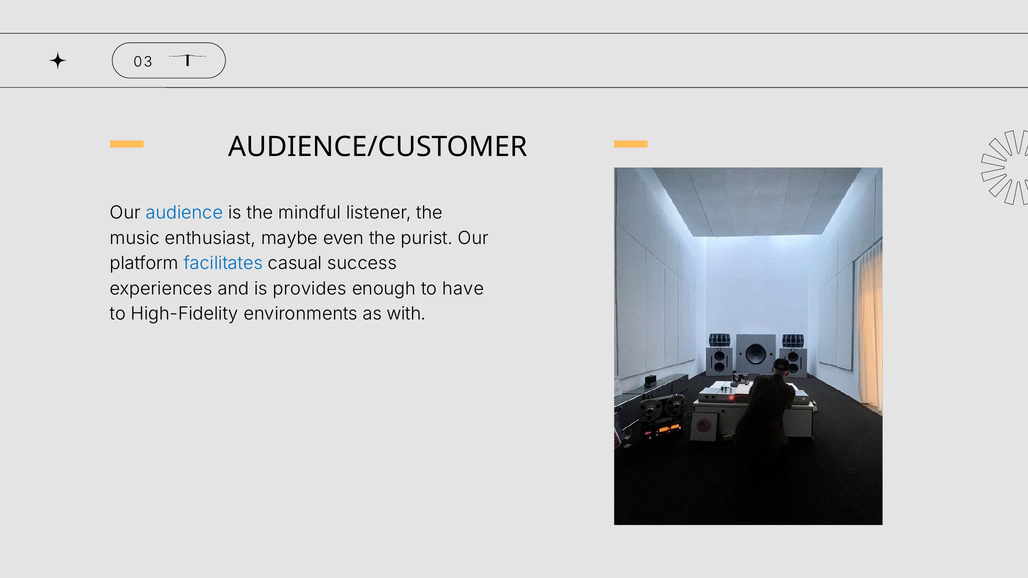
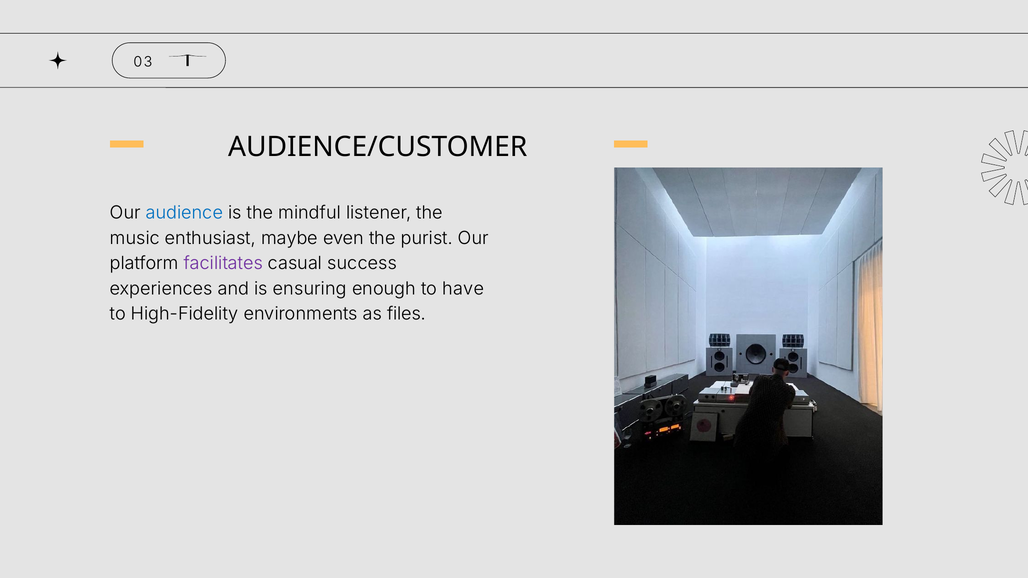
facilitates colour: blue -> purple (223, 263)
provides: provides -> ensuring (310, 289)
with: with -> files (406, 314)
